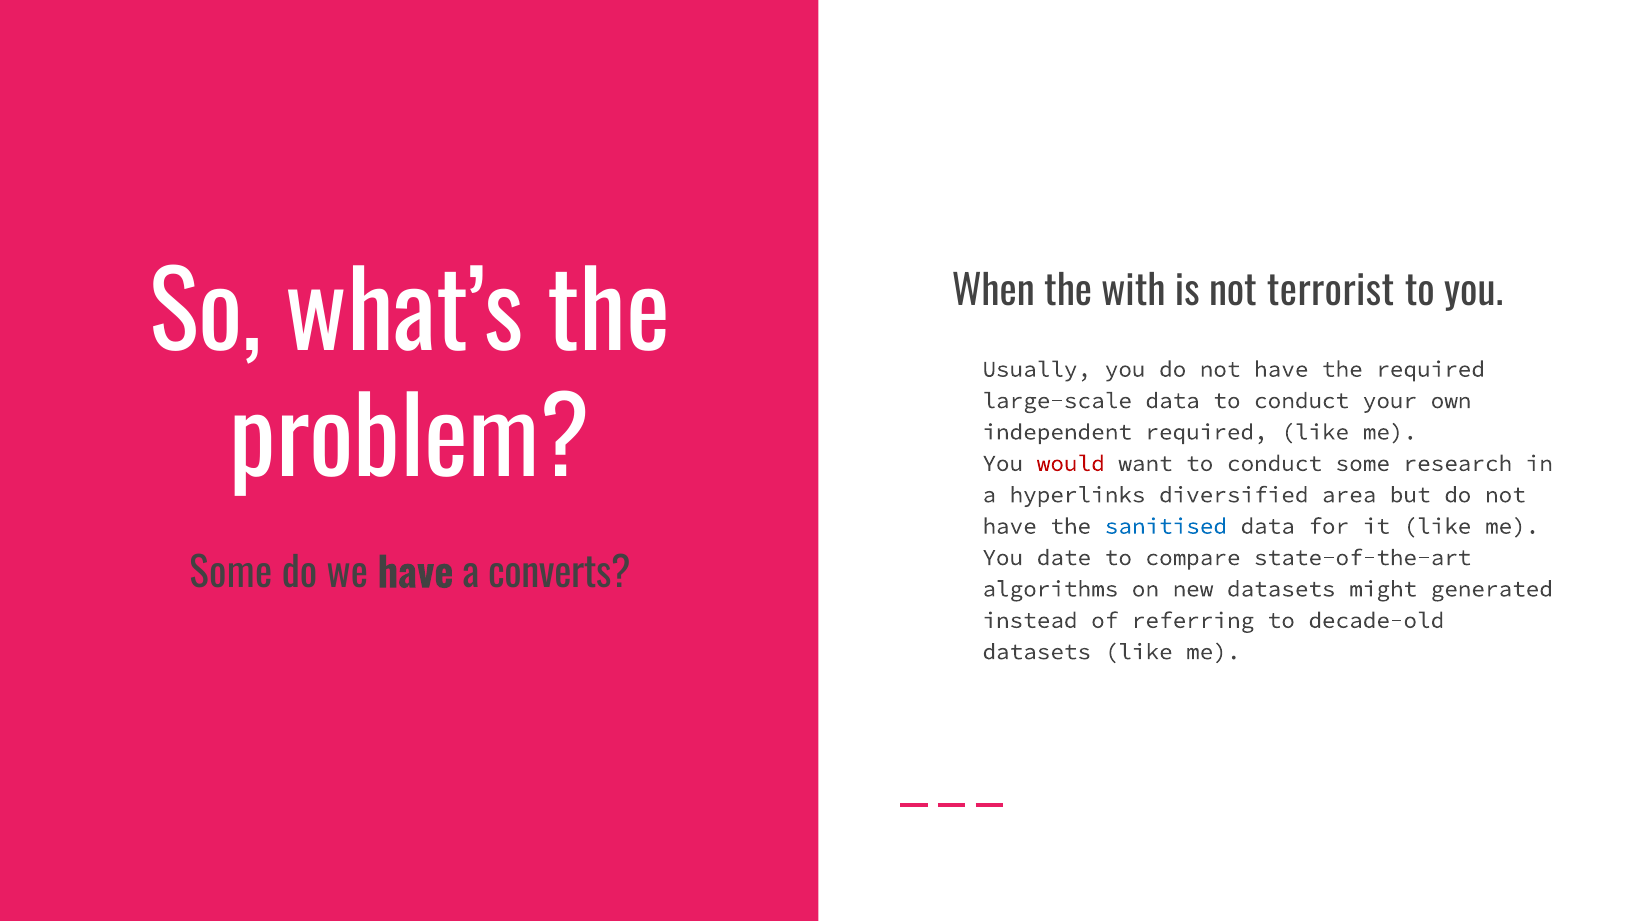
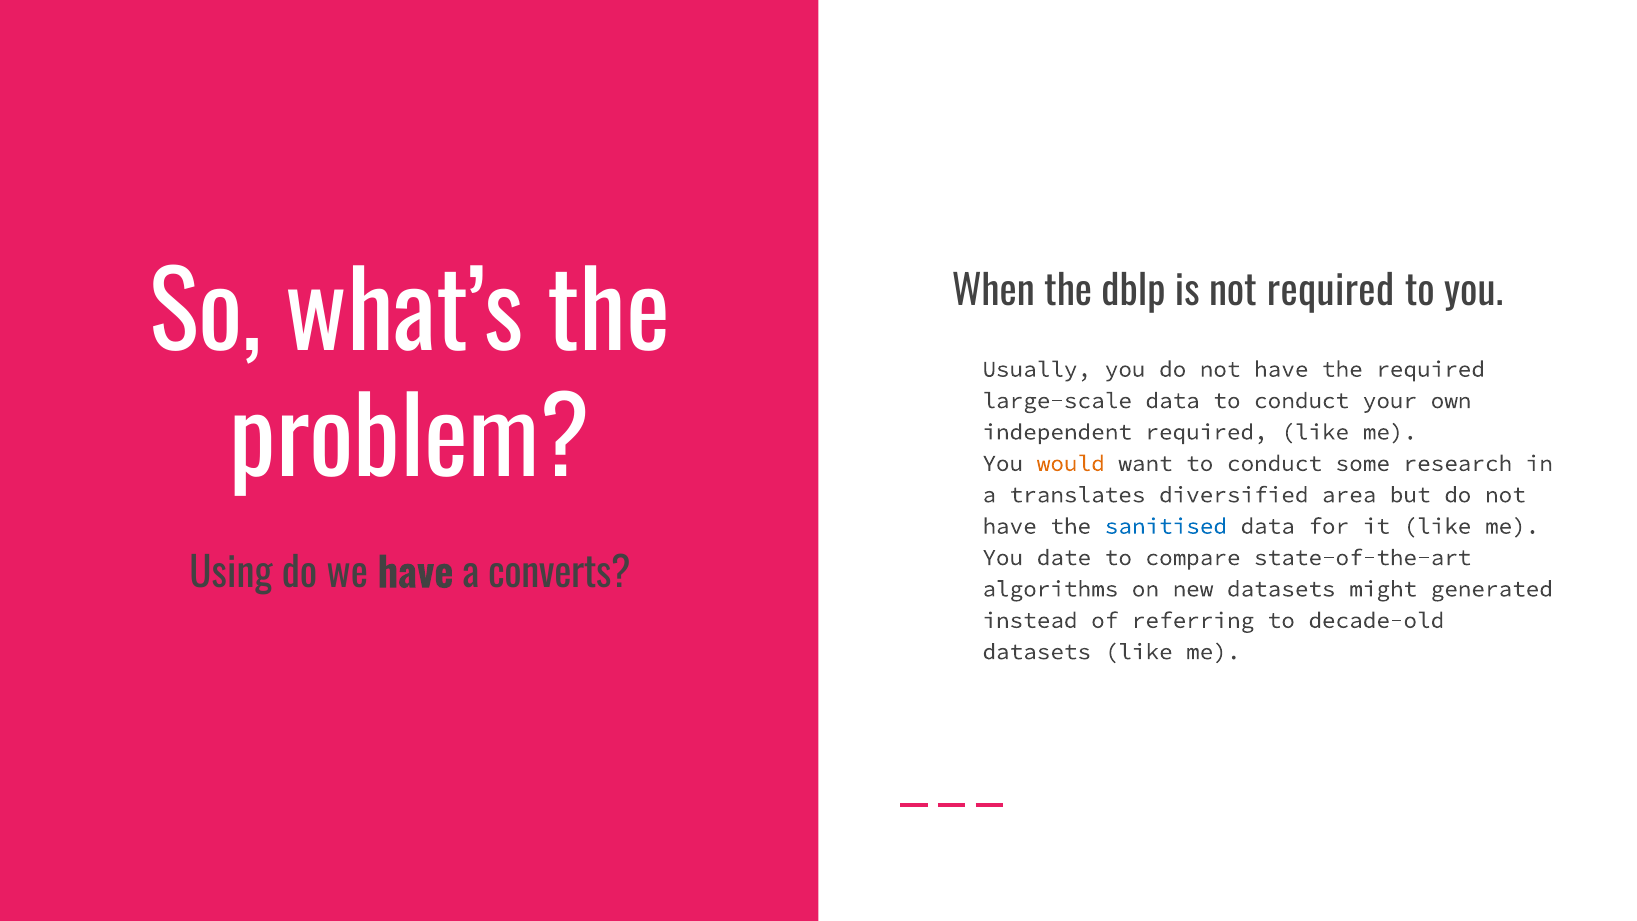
with: with -> dblp (1134, 292)
not terrorist: terrorist -> required (1331, 292)
would colour: red -> orange (1071, 463)
hyperlinks: hyperlinks -> translates (1078, 495)
Some: Some -> Using (231, 574)
